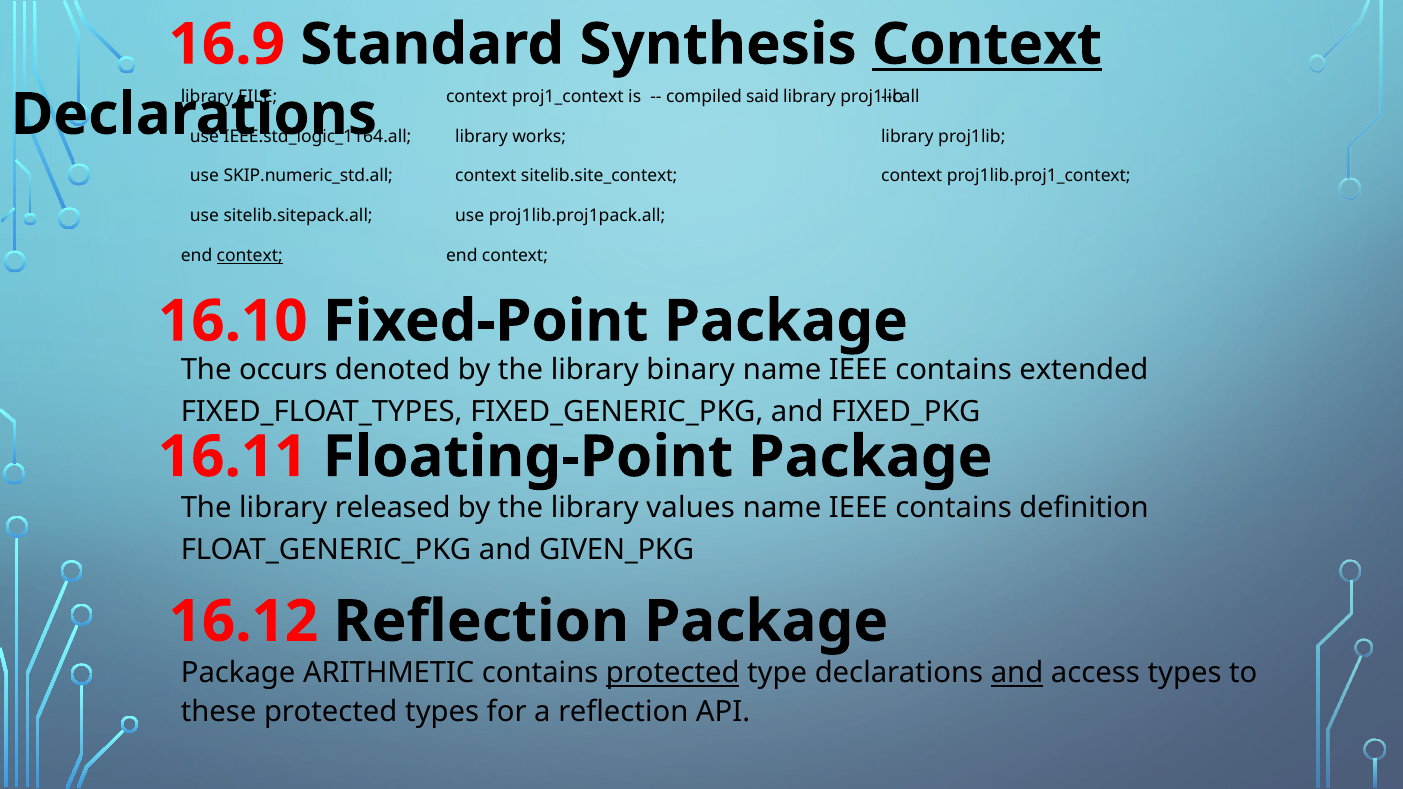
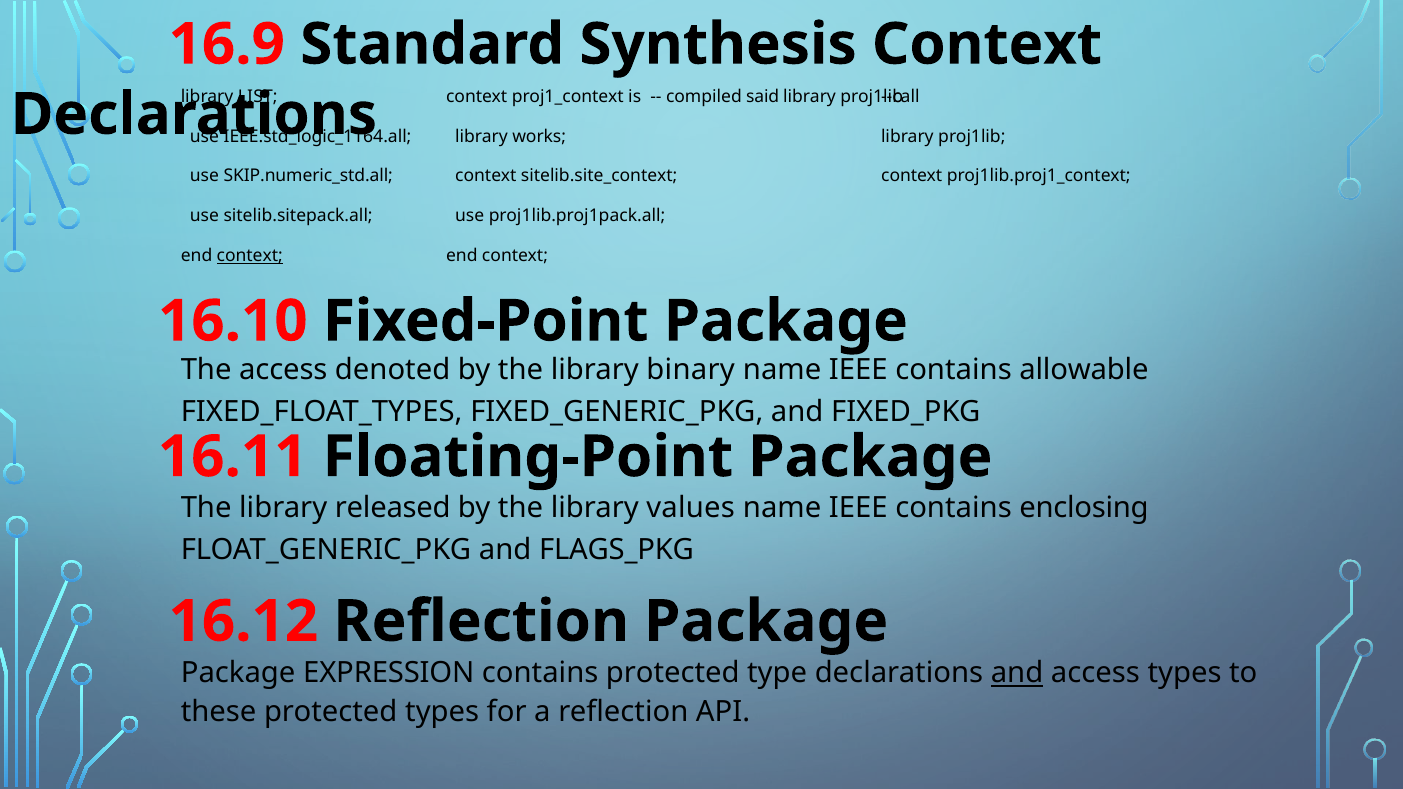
Context underline: present -> none (987, 44)
FILE: FILE -> LIST (258, 97)
The occurs: occurs -> access (283, 370)
extended: extended -> allowable (1084, 370)
definition: definition -> enclosing (1084, 508)
GIVEN_PKG: GIVEN_PKG -> FLAGS_PKG (617, 550)
ARITHMETIC: ARITHMETIC -> EXPRESSION (389, 673)
protected underline: present -> none (673, 673)
